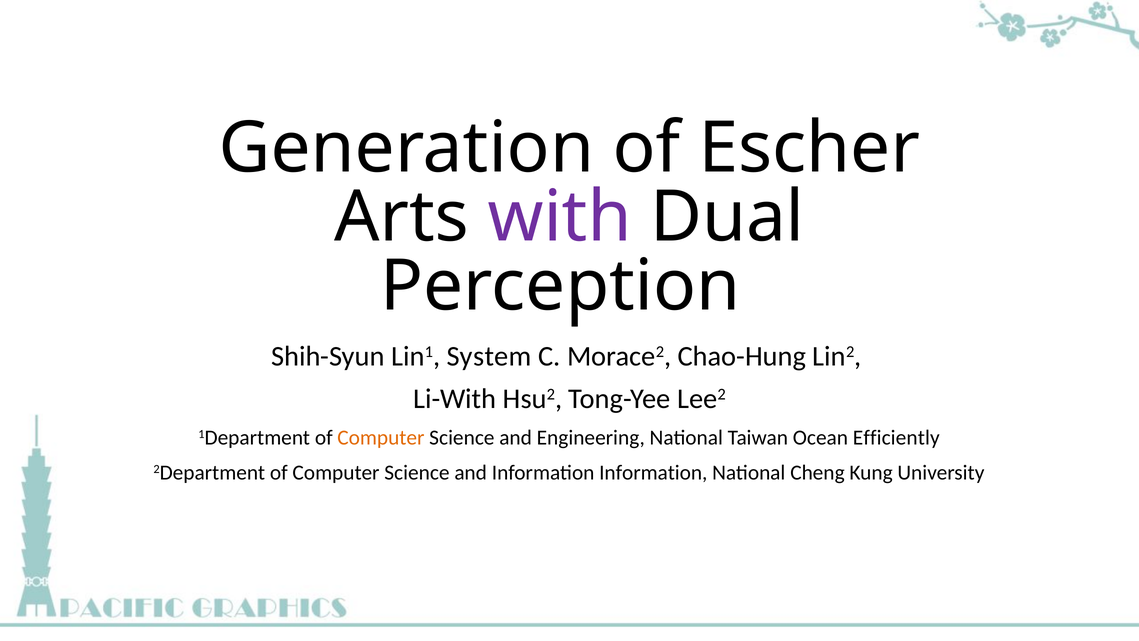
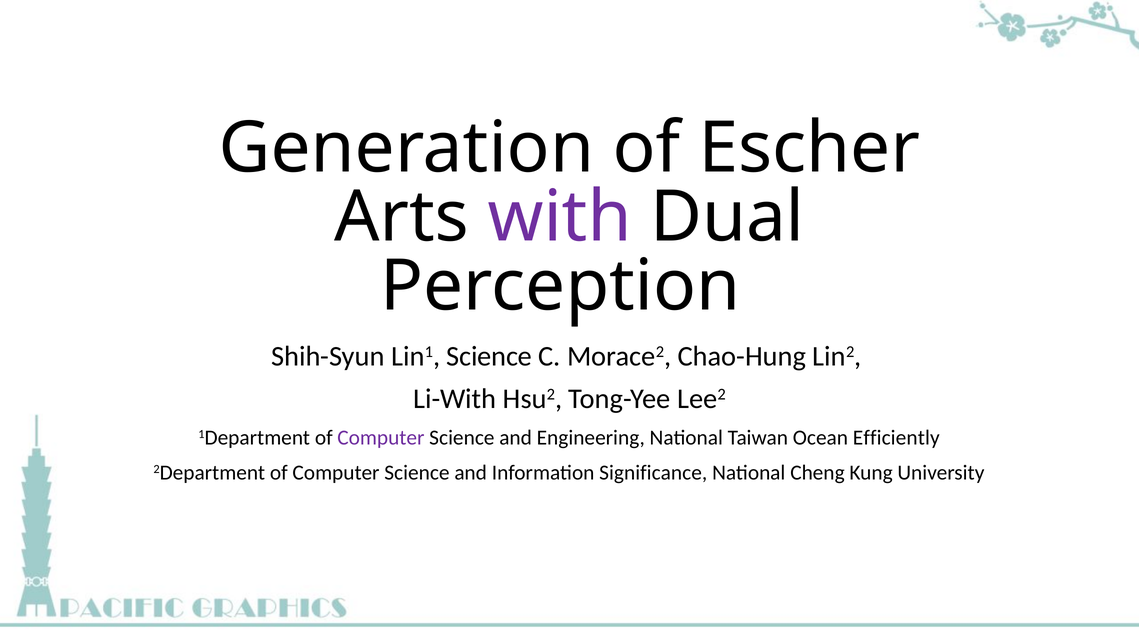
Lin1 System: System -> Science (489, 356)
Computer colour: orange -> purple (381, 437)
Information Information: Information -> Significance (653, 472)
